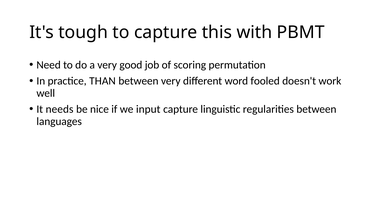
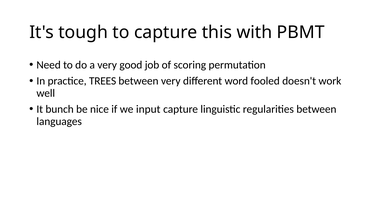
THAN: THAN -> TREES (103, 81)
needs: needs -> bunch (60, 109)
